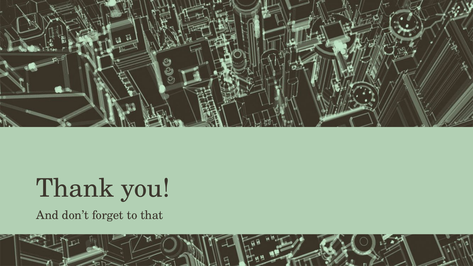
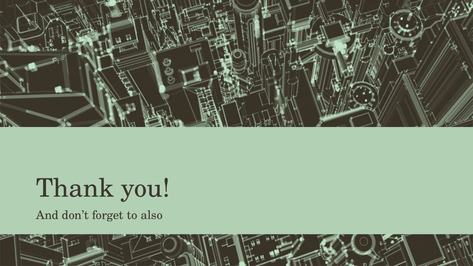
that: that -> also (152, 215)
